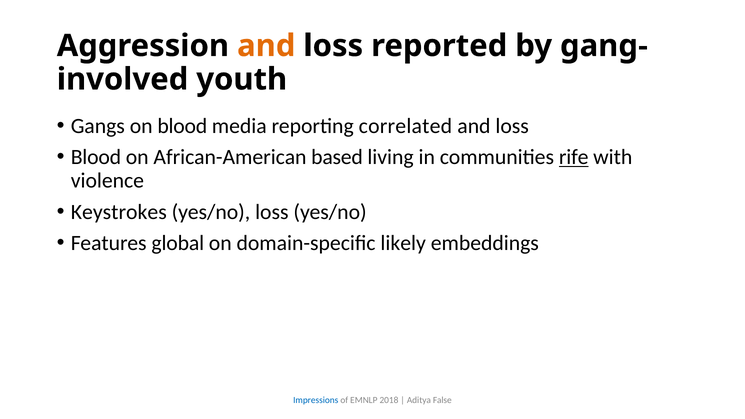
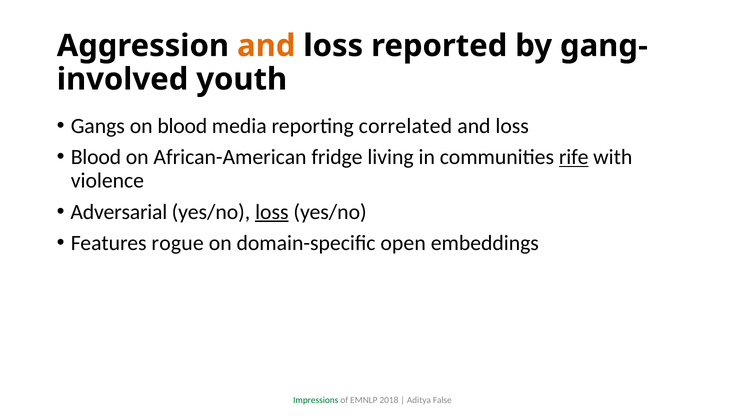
based: based -> fridge (337, 157)
Keystrokes: Keystrokes -> Adversarial (119, 212)
loss underline: none -> present (272, 212)
global: global -> rogue (178, 243)
likely: likely -> open (403, 243)
Impressions colour: blue -> green (316, 400)
